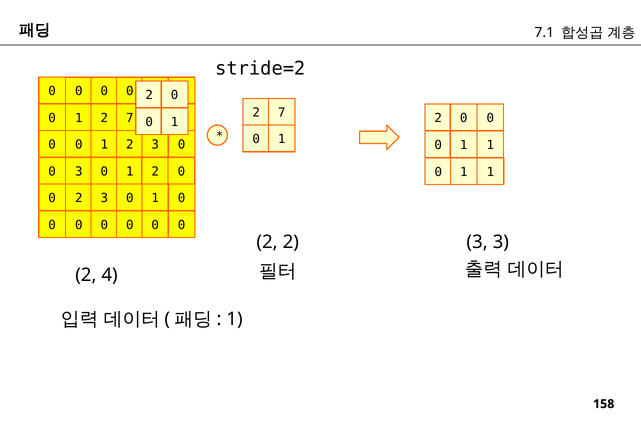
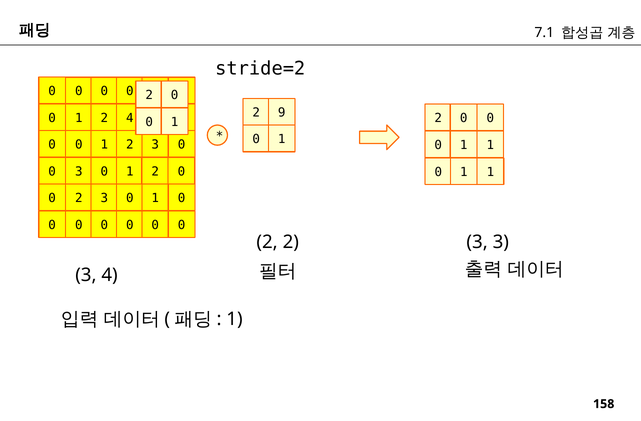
7: 7 -> 9 (282, 113)
7: 7 -> 4 (130, 118)
2: 2 -> 3 (86, 275)
